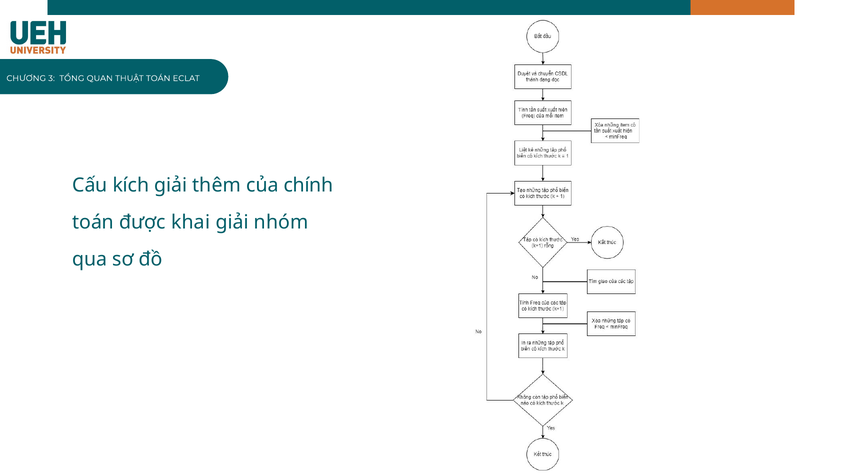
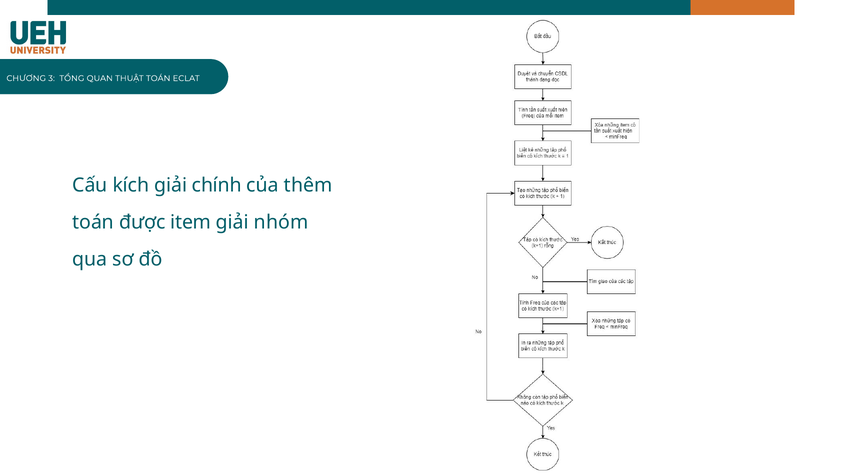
thêm: thêm -> chính (217, 185)
chính: chính -> thêm (308, 185)
khai: khai -> item (191, 222)
